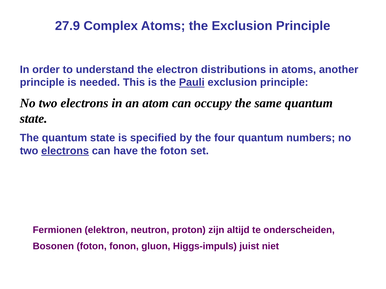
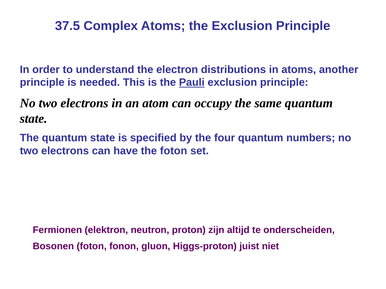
27.9: 27.9 -> 37.5 (67, 26)
electrons underline: present -> none (65, 151)
Higgs-impuls: Higgs-impuls -> Higgs-proton (205, 247)
